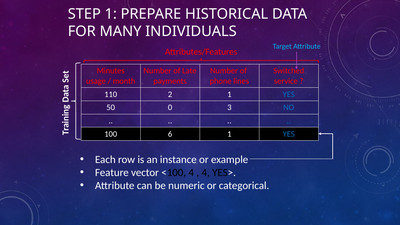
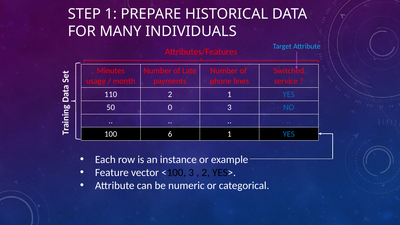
<100 4: 4 -> 3 (191, 172)
4: 4 -> 2 (206, 172)
